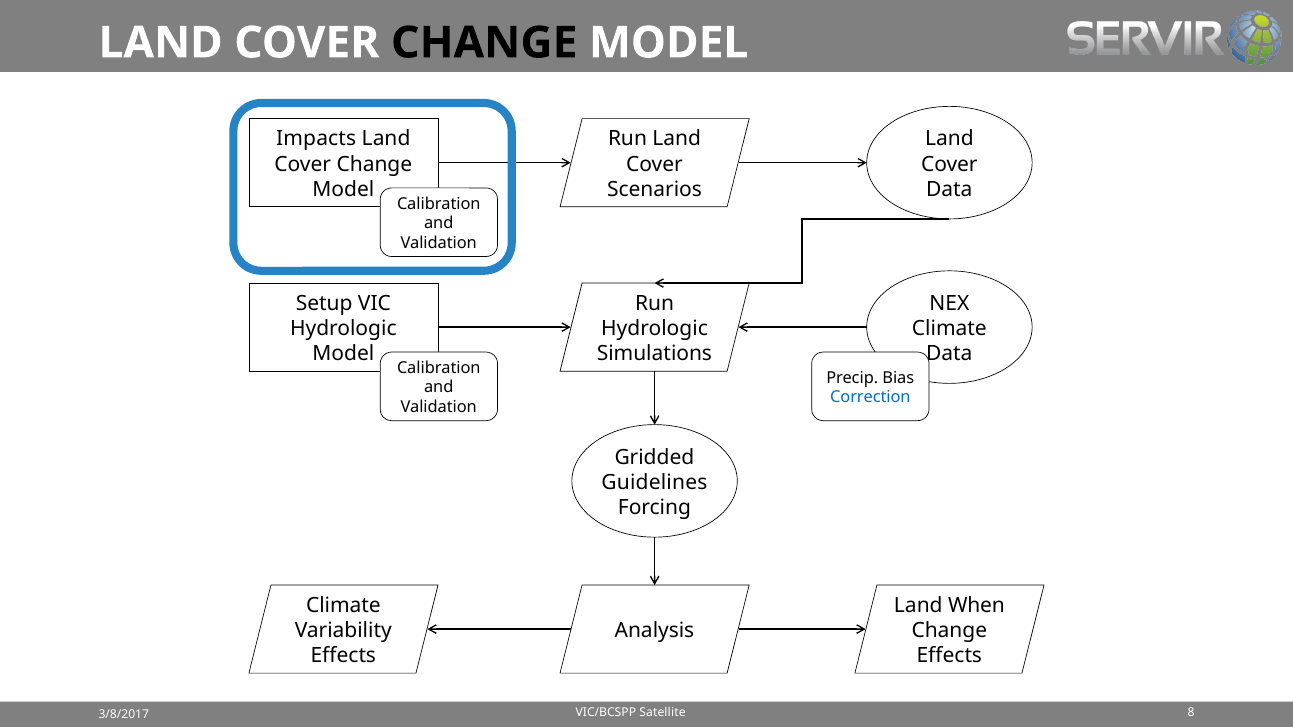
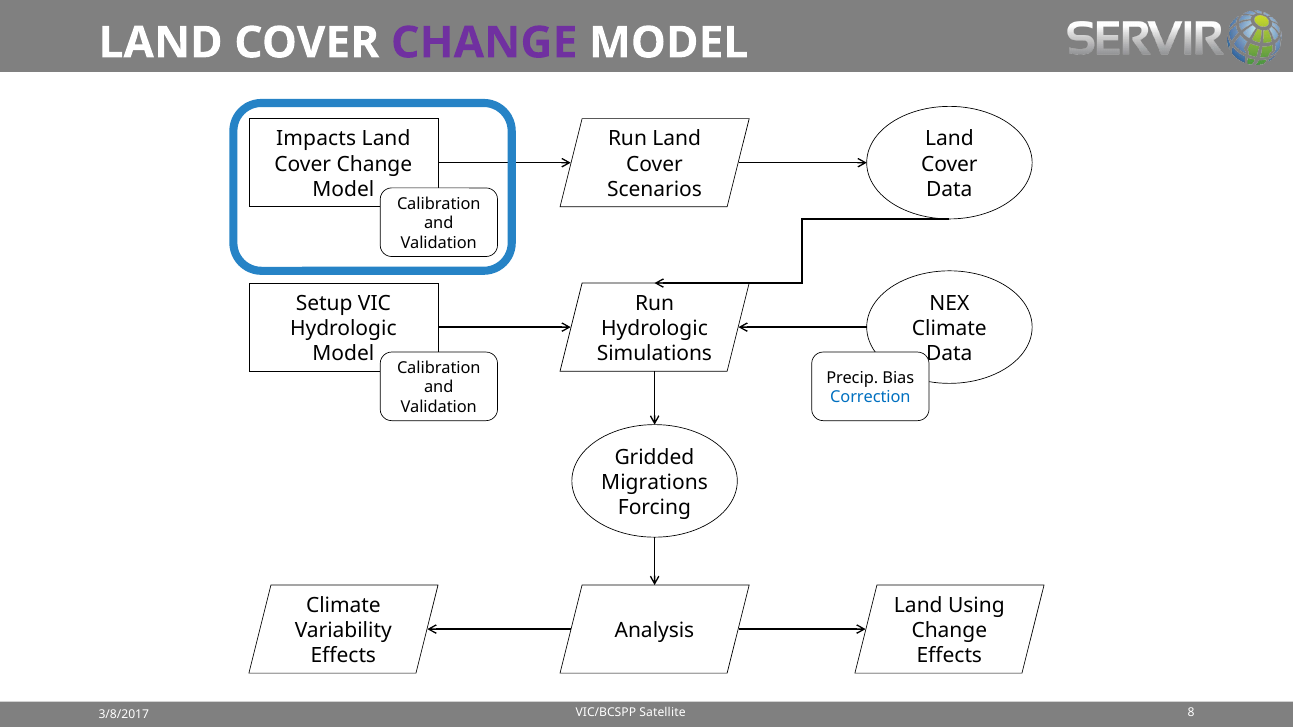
CHANGE colour: black -> purple (484, 43)
Guidelines: Guidelines -> Migrations (655, 483)
When: When -> Using (976, 606)
